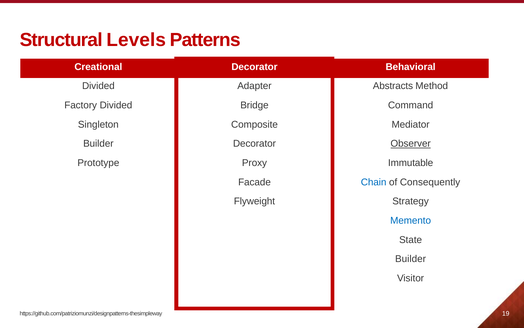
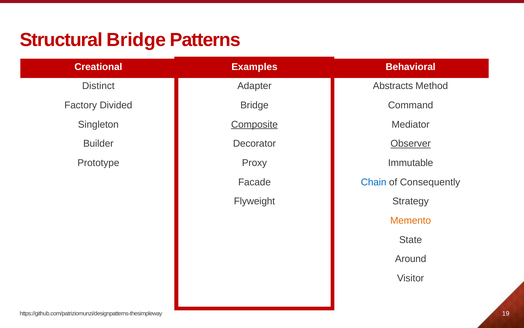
Structural Levels: Levels -> Bridge (136, 40)
Creational Decorator: Decorator -> Examples (254, 67)
Divided: Divided -> Distinct (98, 86)
Composite underline: none -> present (254, 124)
Memento colour: blue -> orange (411, 220)
Builder: Builder -> Around (411, 259)
